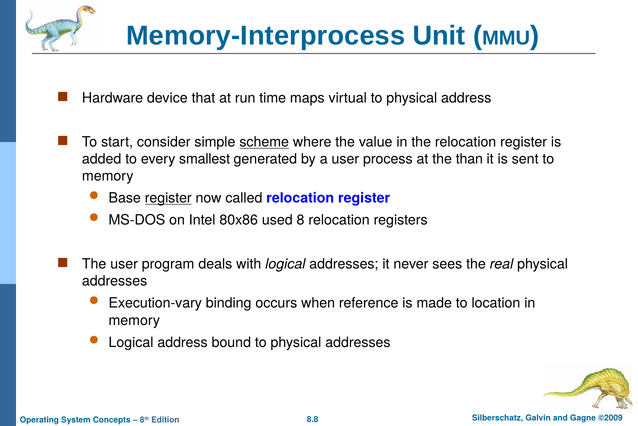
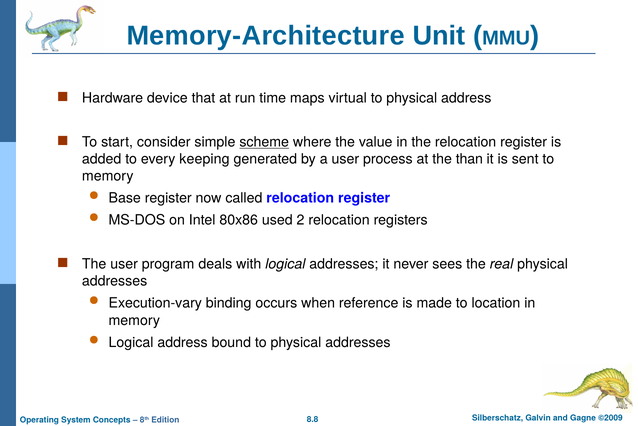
Memory-Interprocess: Memory-Interprocess -> Memory-Architecture (266, 35)
smallest: smallest -> keeping (204, 159)
register underline: present -> none (168, 198)
8: 8 -> 2 (301, 220)
